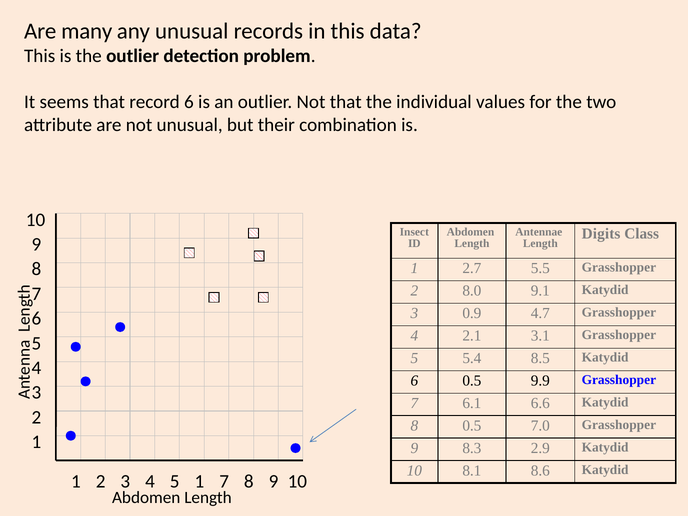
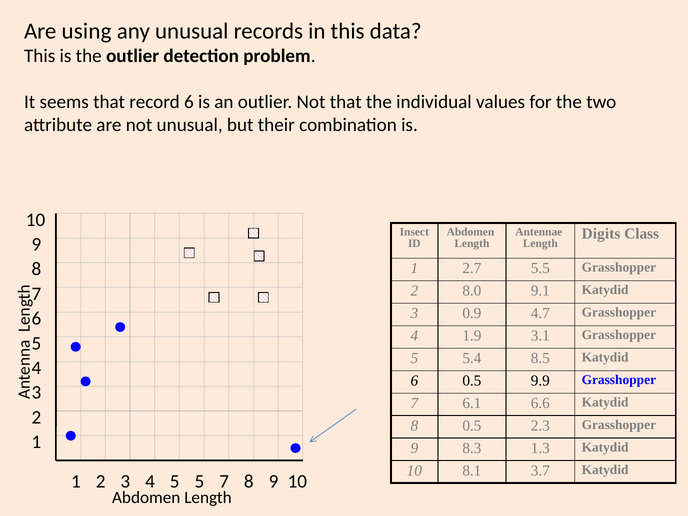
many: many -> using (87, 31)
2.1: 2.1 -> 1.9 (472, 336)
7.0: 7.0 -> 2.3 (540, 426)
2.9: 2.9 -> 1.3 (540, 448)
8.6: 8.6 -> 3.7 (540, 471)
5 1: 1 -> 5 (199, 482)
